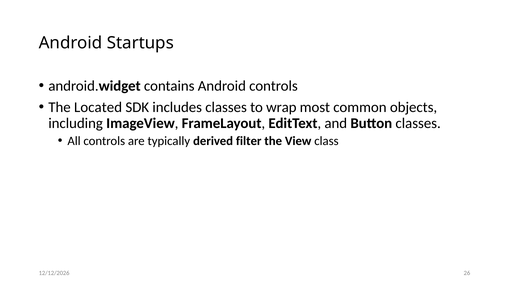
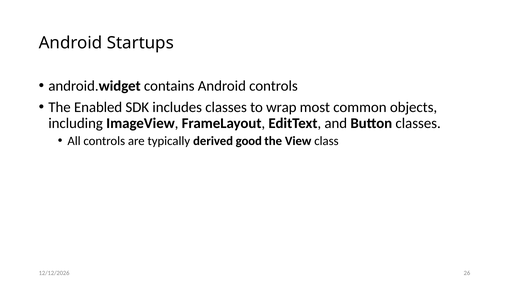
Located: Located -> Enabled (98, 107)
filter: filter -> good (249, 141)
